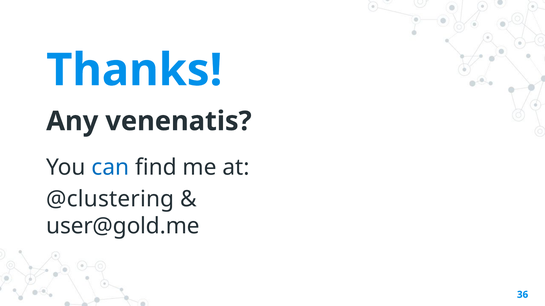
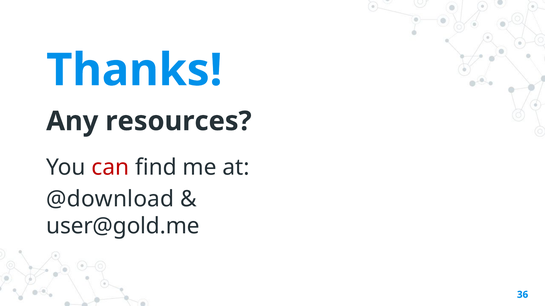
venenatis: venenatis -> resources (178, 121)
can colour: blue -> red (110, 168)
@clustering: @clustering -> @download (110, 199)
